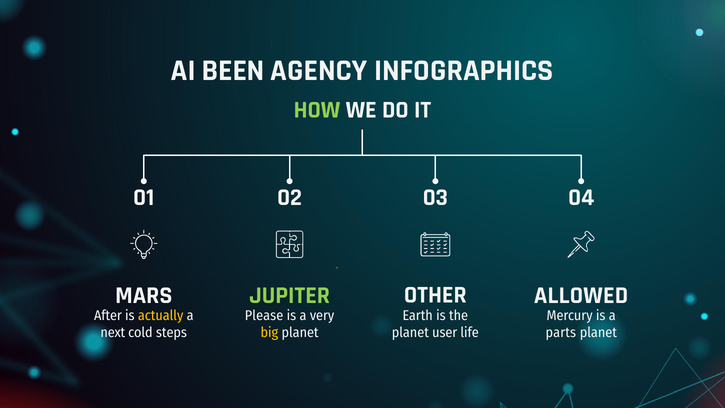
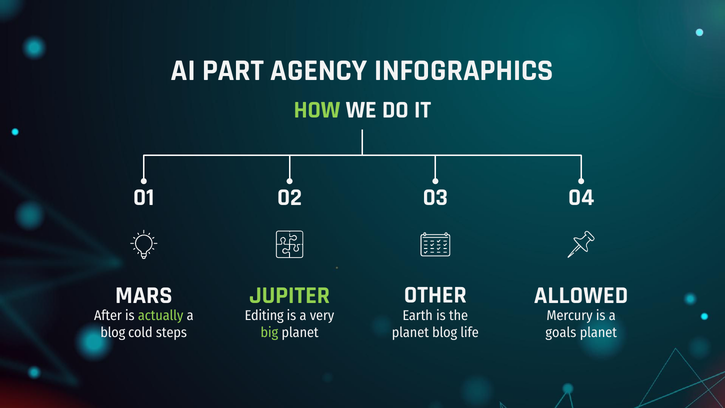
BEEN: BEEN -> PART (233, 70)
actually colour: yellow -> light green (161, 316)
Please: Please -> Editing (264, 316)
next: next -> blog (113, 333)
big colour: yellow -> light green (269, 333)
planet user: user -> blog (445, 333)
parts: parts -> goals (561, 333)
